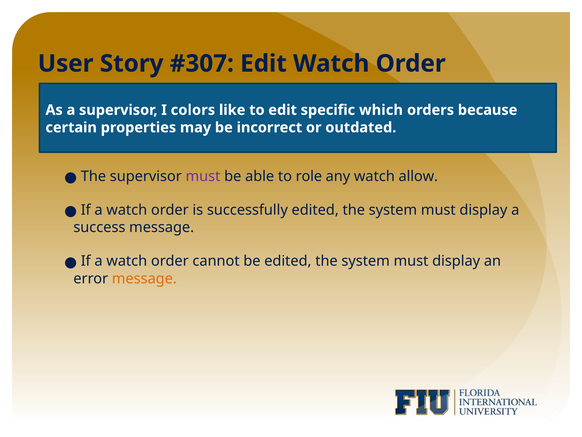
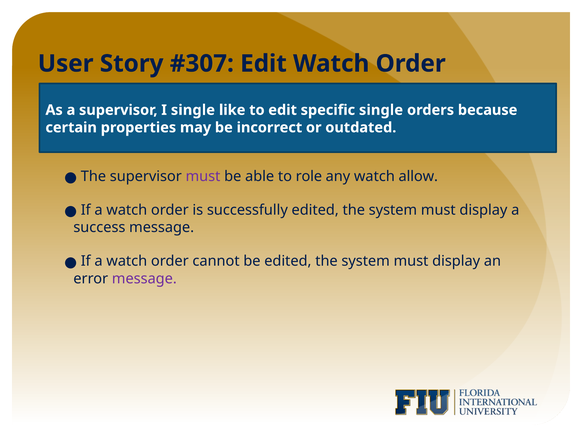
I colors: colors -> single (193, 110)
specific which: which -> single (381, 110)
message colour: orange -> purple (144, 278)
